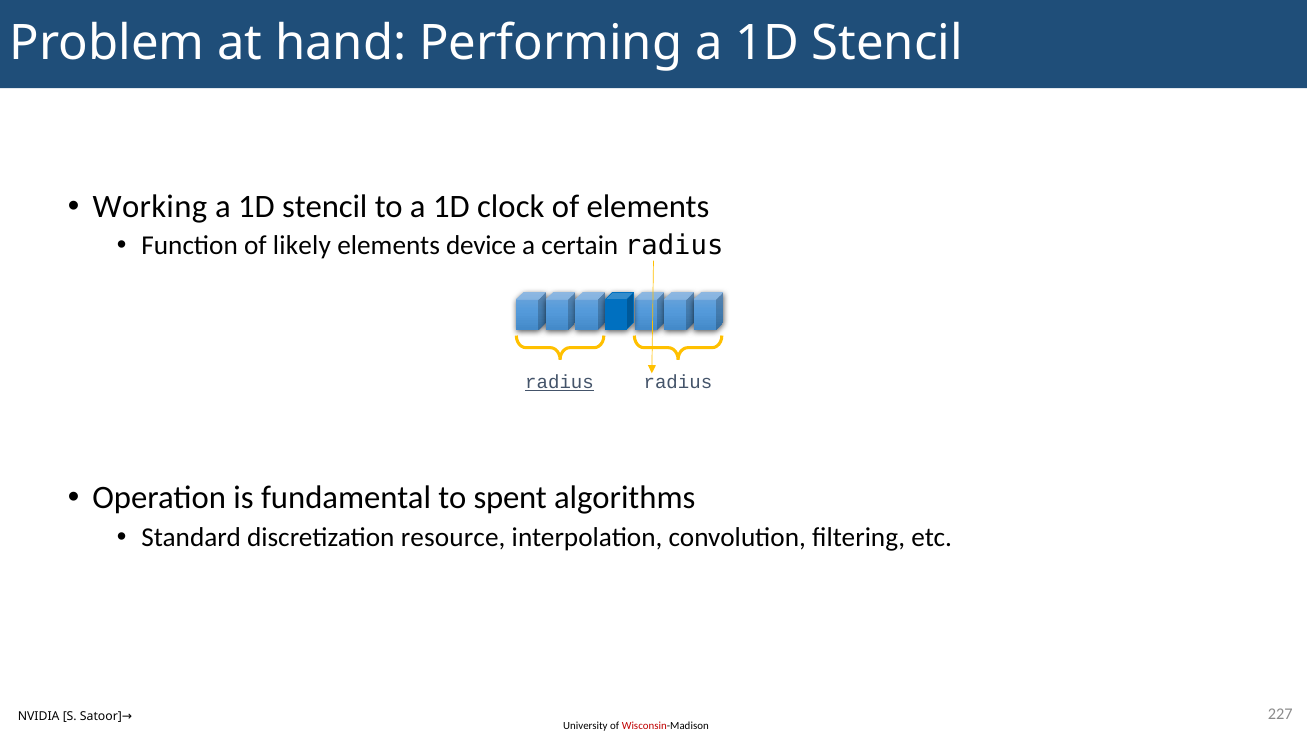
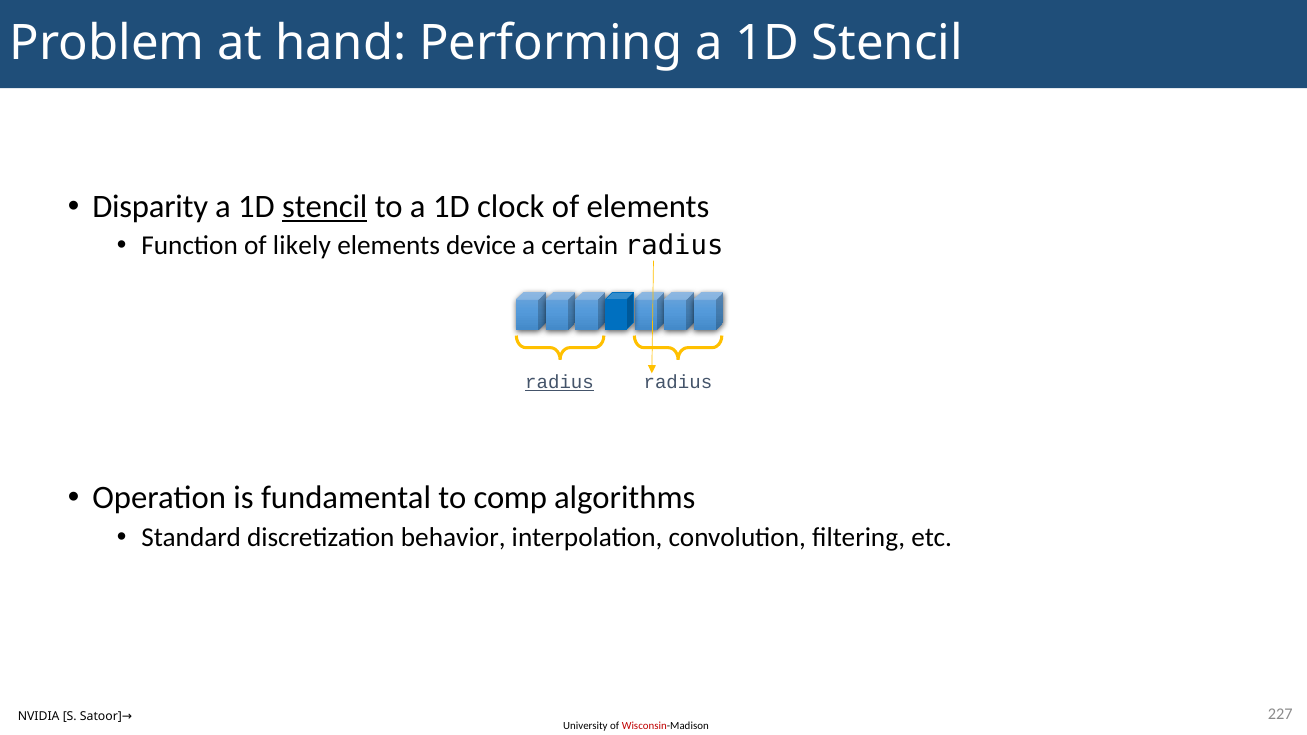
Working: Working -> Disparity (150, 207)
stencil underline: none -> present (325, 207)
spent: spent -> comp (510, 498)
resource: resource -> behavior (453, 537)
